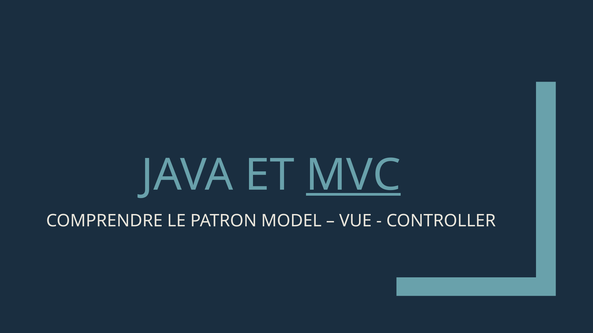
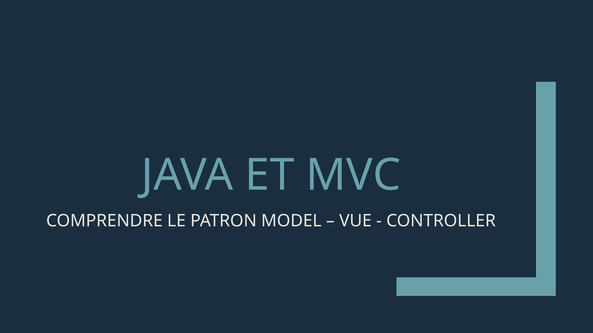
MVC underline: present -> none (353, 176)
